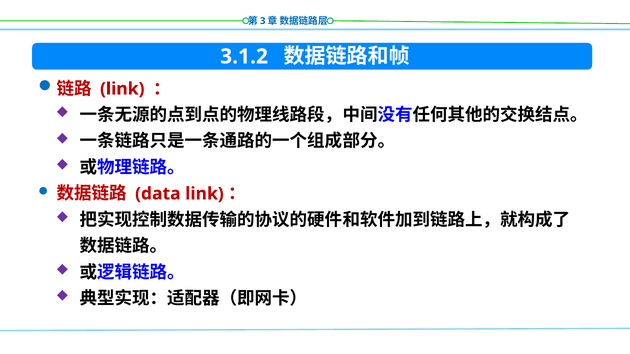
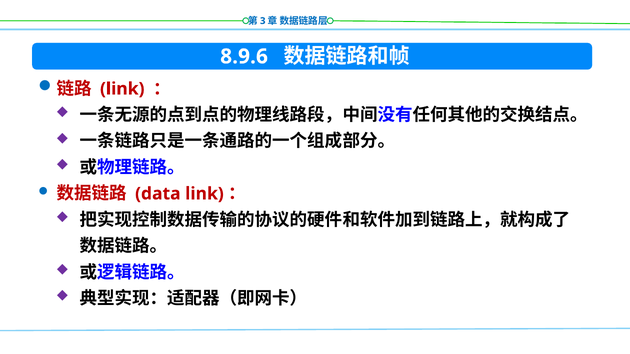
3.1.2: 3.1.2 -> 8.9.6 (244, 57)
